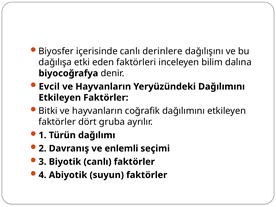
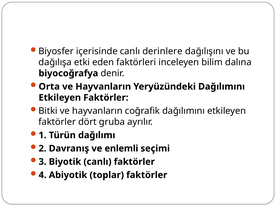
Evcil: Evcil -> Orta (49, 87)
suyun: suyun -> toplar (107, 175)
